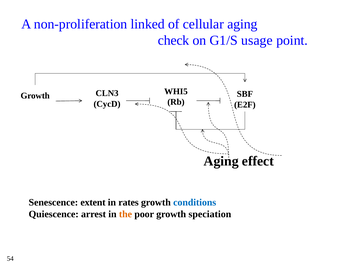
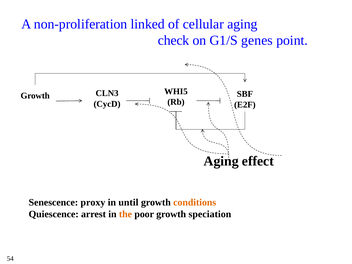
usage: usage -> genes (257, 40)
extent: extent -> proxy (93, 202)
rates: rates -> until (128, 202)
conditions colour: blue -> orange (195, 202)
